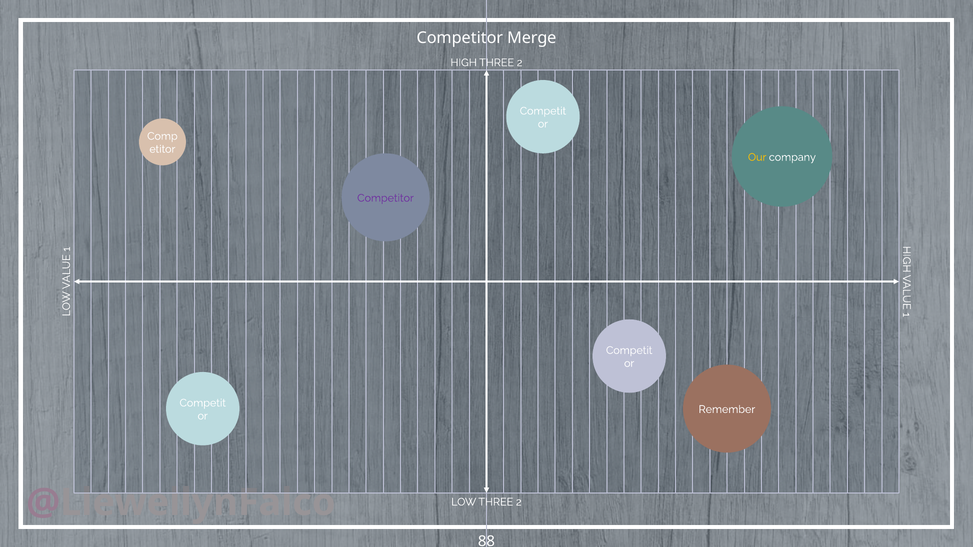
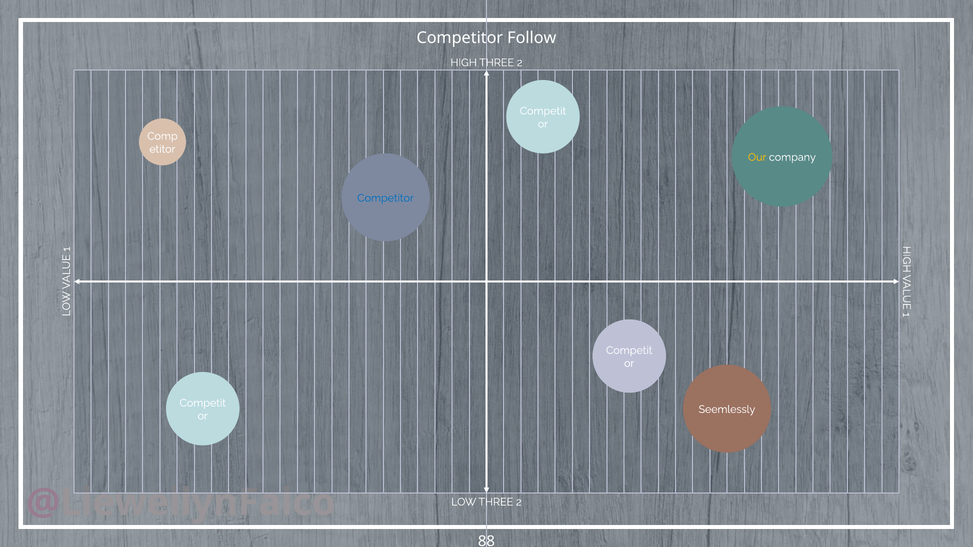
Merge: Merge -> Follow (532, 38)
Competitor colour: purple -> blue (385, 198)
Remember: Remember -> Seemlessly (727, 410)
